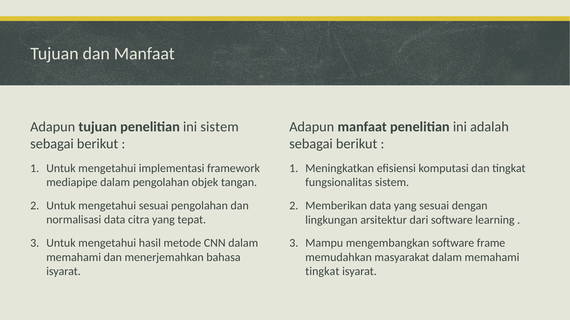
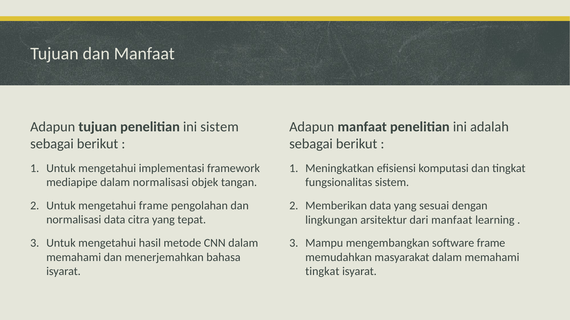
dalam pengolahan: pengolahan -> normalisasi (161, 183)
mengetahui sesuai: sesuai -> frame (154, 206)
dari software: software -> manfaat (452, 220)
